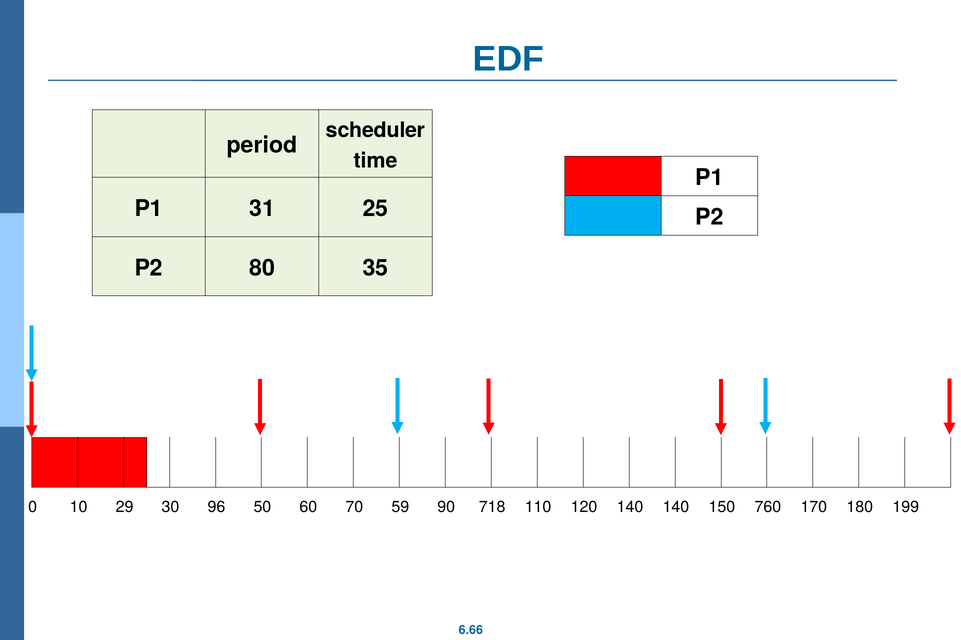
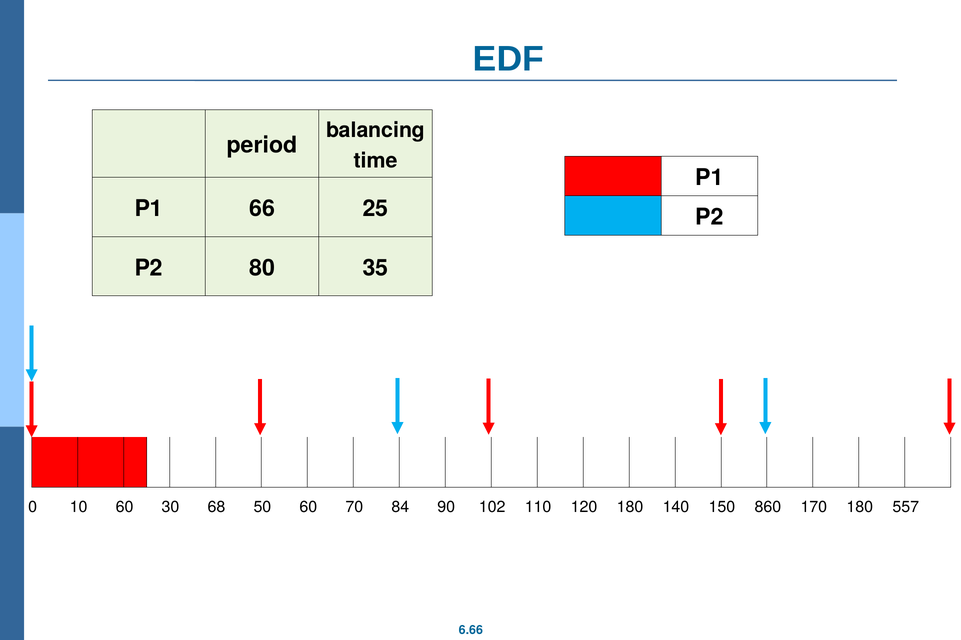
scheduler: scheduler -> balancing (376, 130)
31: 31 -> 66 (262, 209)
10 29: 29 -> 60 (125, 507)
96: 96 -> 68 (216, 507)
59: 59 -> 84 (400, 507)
718: 718 -> 102 (492, 507)
120 140: 140 -> 180 (630, 507)
760: 760 -> 860 (768, 507)
199: 199 -> 557 (906, 507)
